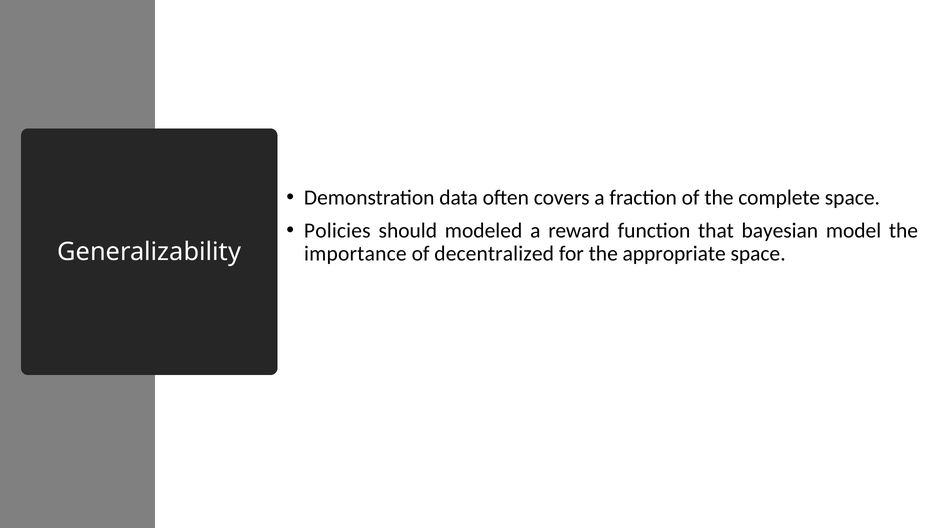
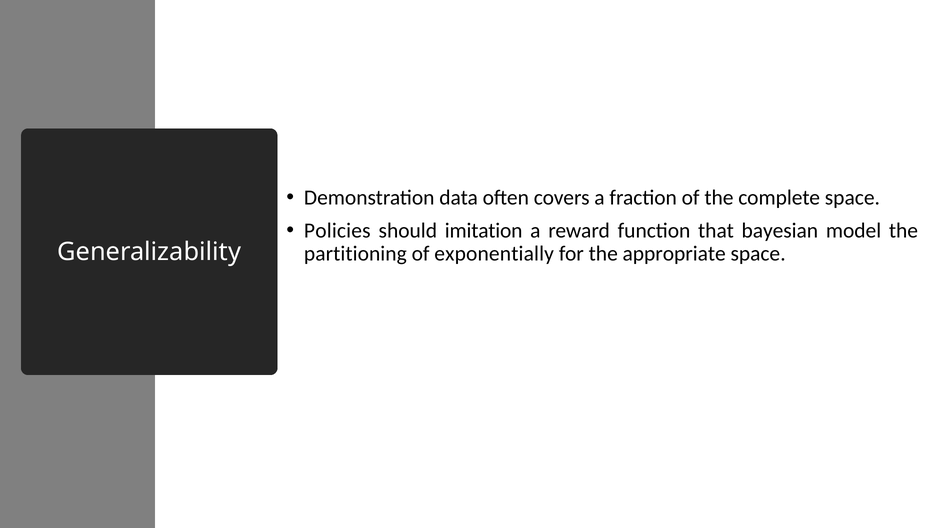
modeled: modeled -> imitation (484, 230)
importance: importance -> partitioning (355, 254)
decentralized: decentralized -> exponentially (494, 254)
